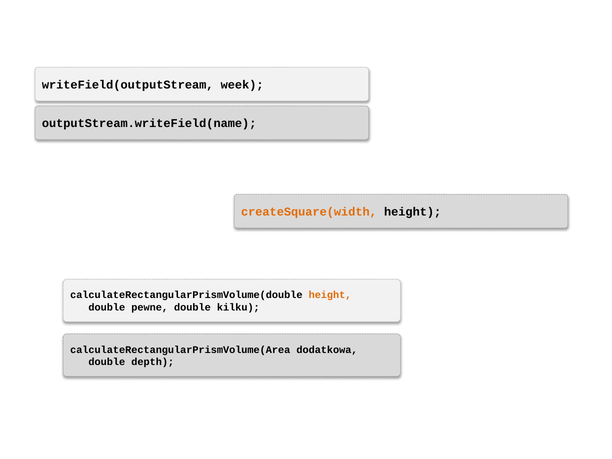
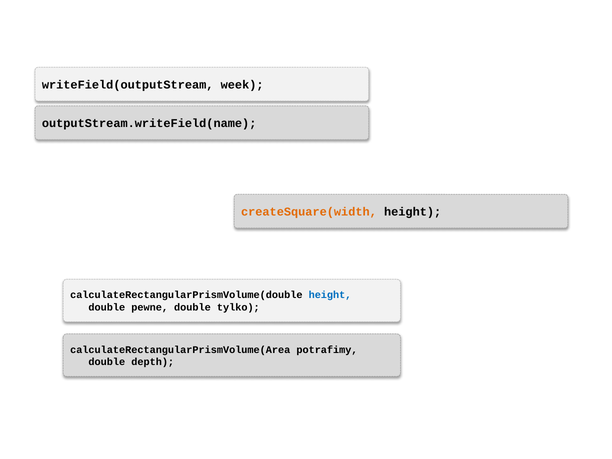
height colour: orange -> blue (330, 295)
kilku: kilku -> tylko (238, 307)
dodatkowa: dodatkowa -> potrafimy (327, 350)
